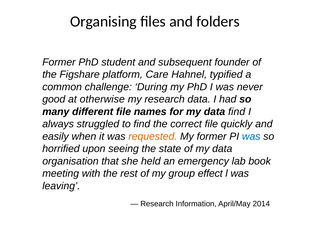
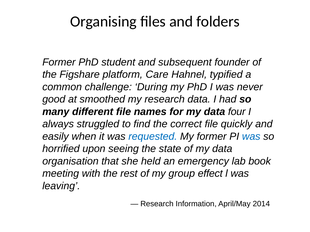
otherwise: otherwise -> smoothed (102, 100)
data find: find -> four (237, 112)
requested colour: orange -> blue (153, 137)
